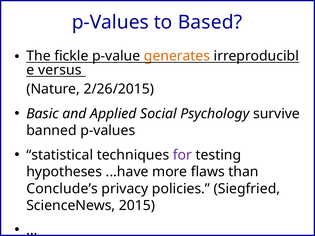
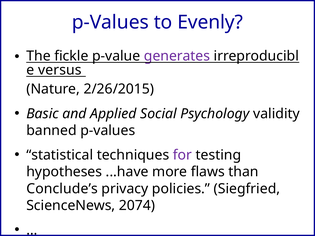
Based: Based -> Evenly (210, 22)
generates colour: orange -> purple (177, 56)
survive: survive -> validity (277, 114)
2015: 2015 -> 2074 (137, 206)
